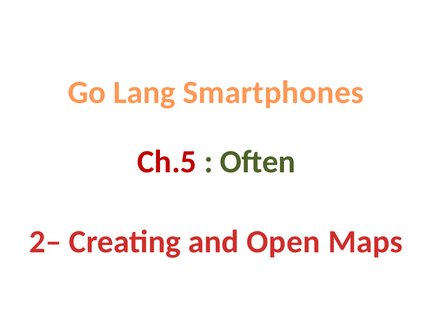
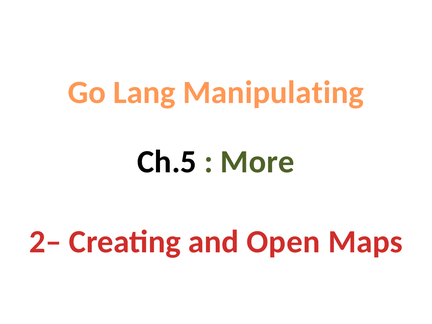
Smartphones: Smartphones -> Manipulating (273, 92)
Ch.5 colour: red -> black (167, 162)
Often: Often -> More (257, 162)
